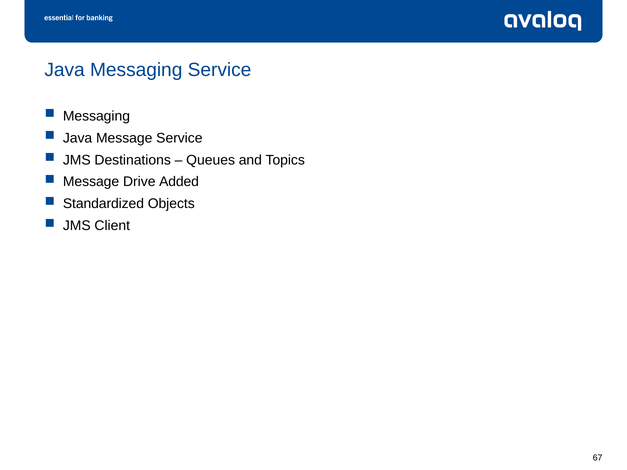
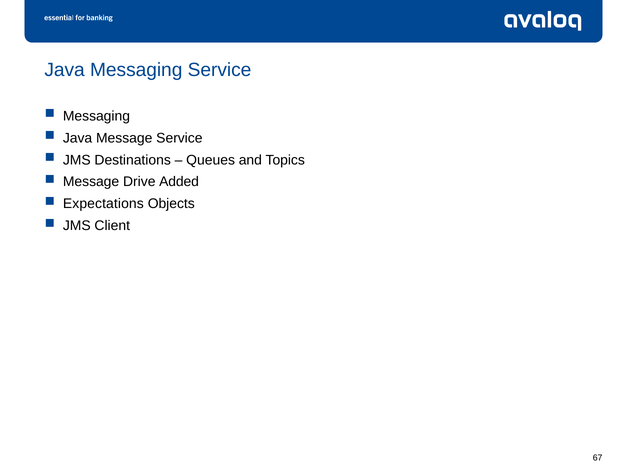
Standardized: Standardized -> Expectations (103, 204)
